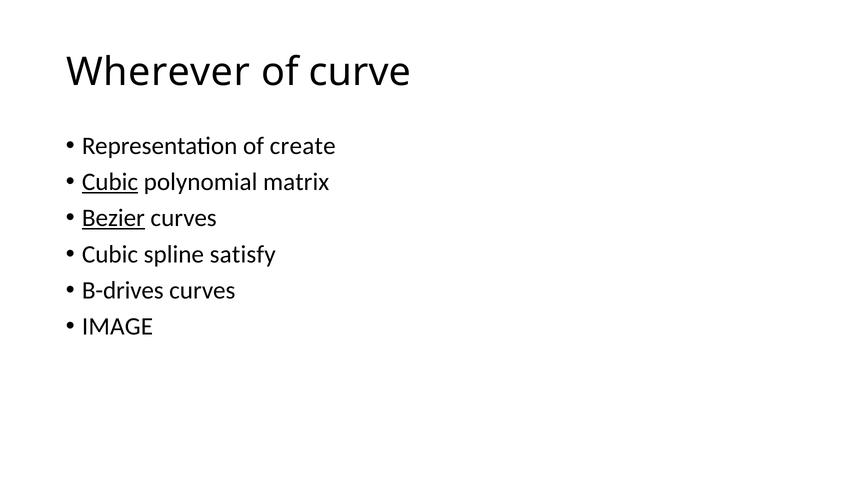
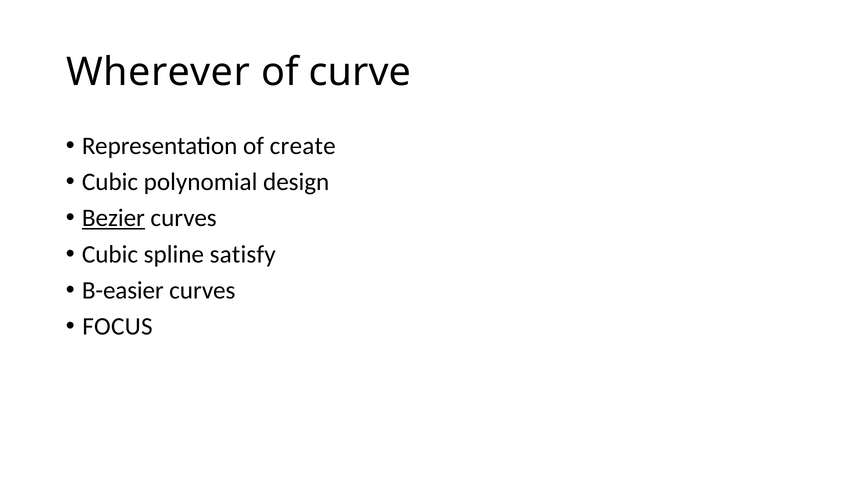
Cubic underline: present -> none (110, 182)
matrix: matrix -> design (296, 182)
B-drives: B-drives -> B-easier (123, 291)
IMAGE: IMAGE -> FOCUS (117, 327)
